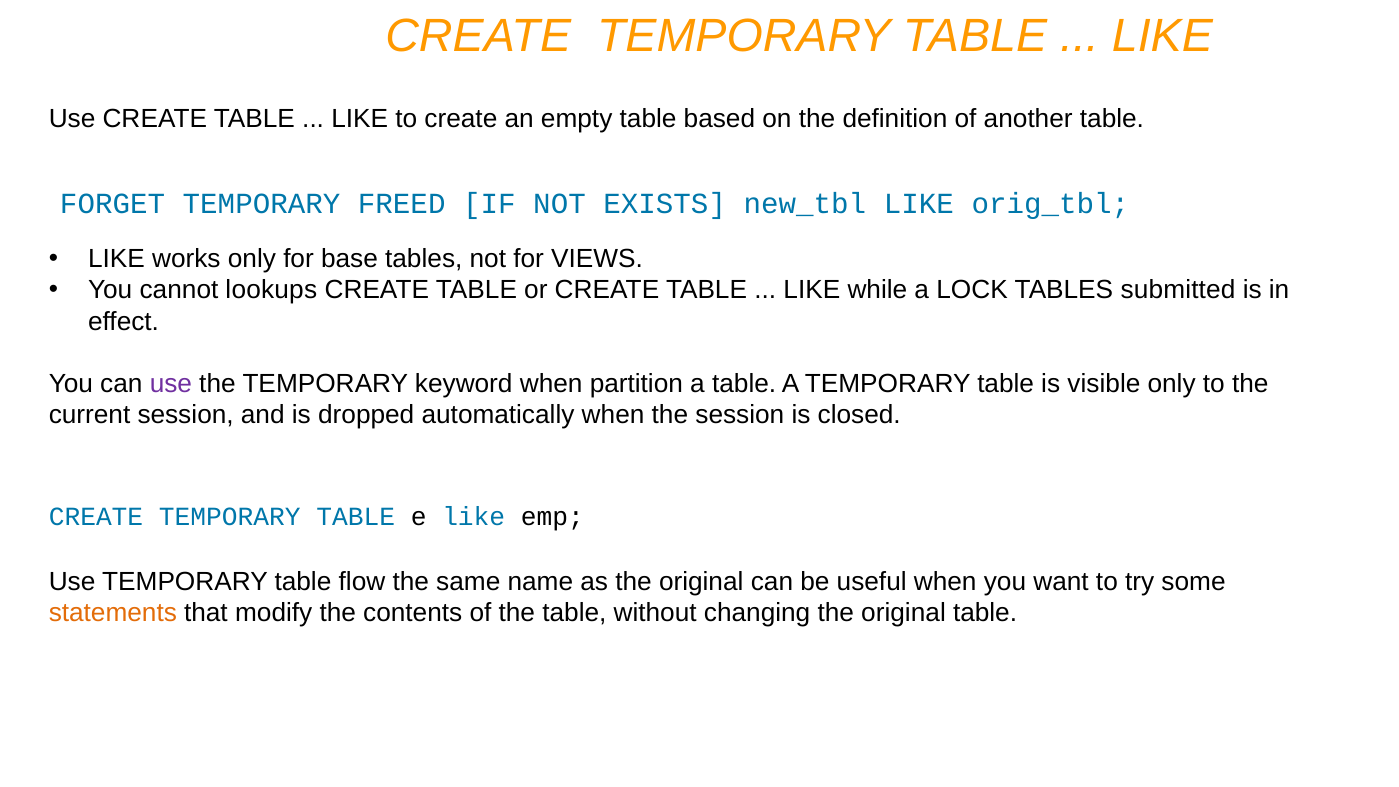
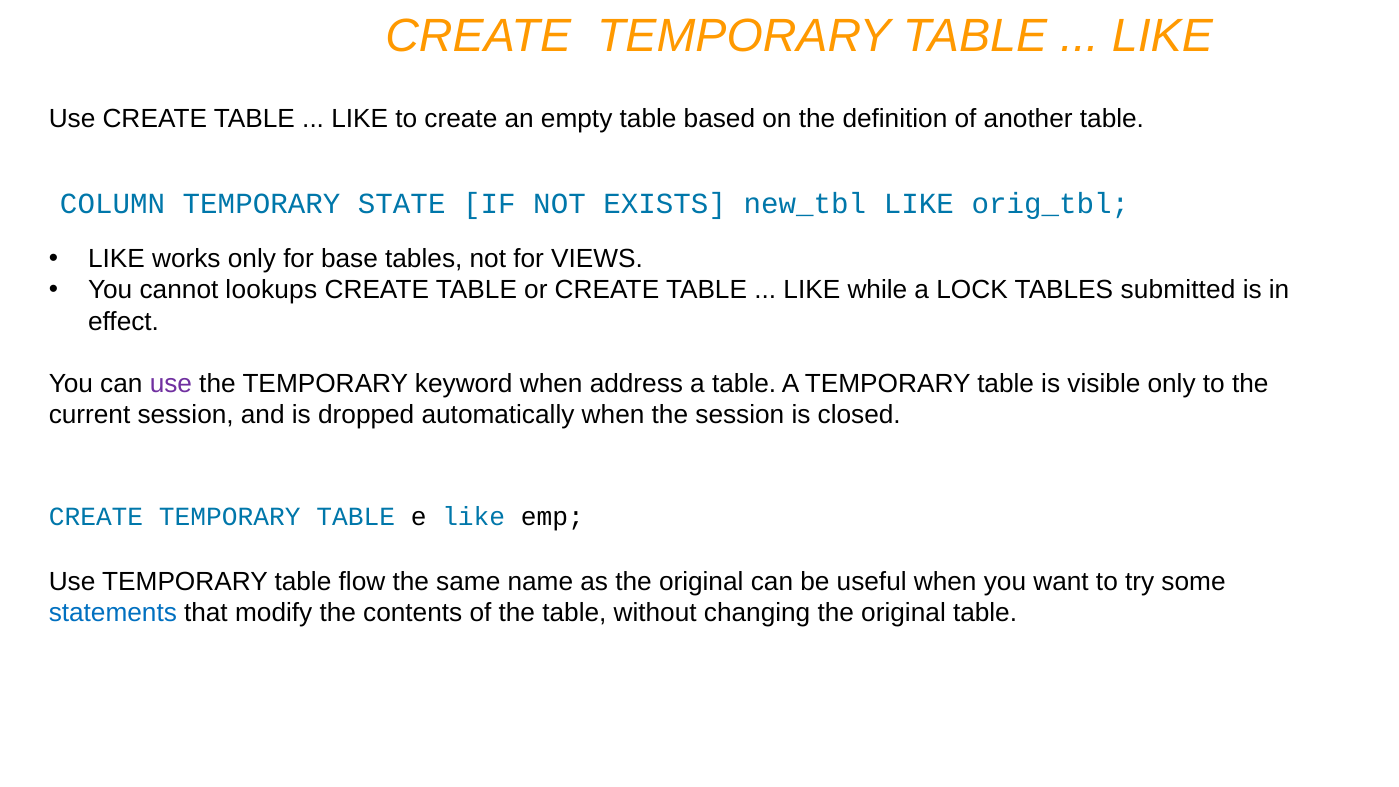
FORGET: FORGET -> COLUMN (113, 204)
FREED: FREED -> STATE (402, 204)
partition: partition -> address (636, 383)
statements colour: orange -> blue (113, 613)
